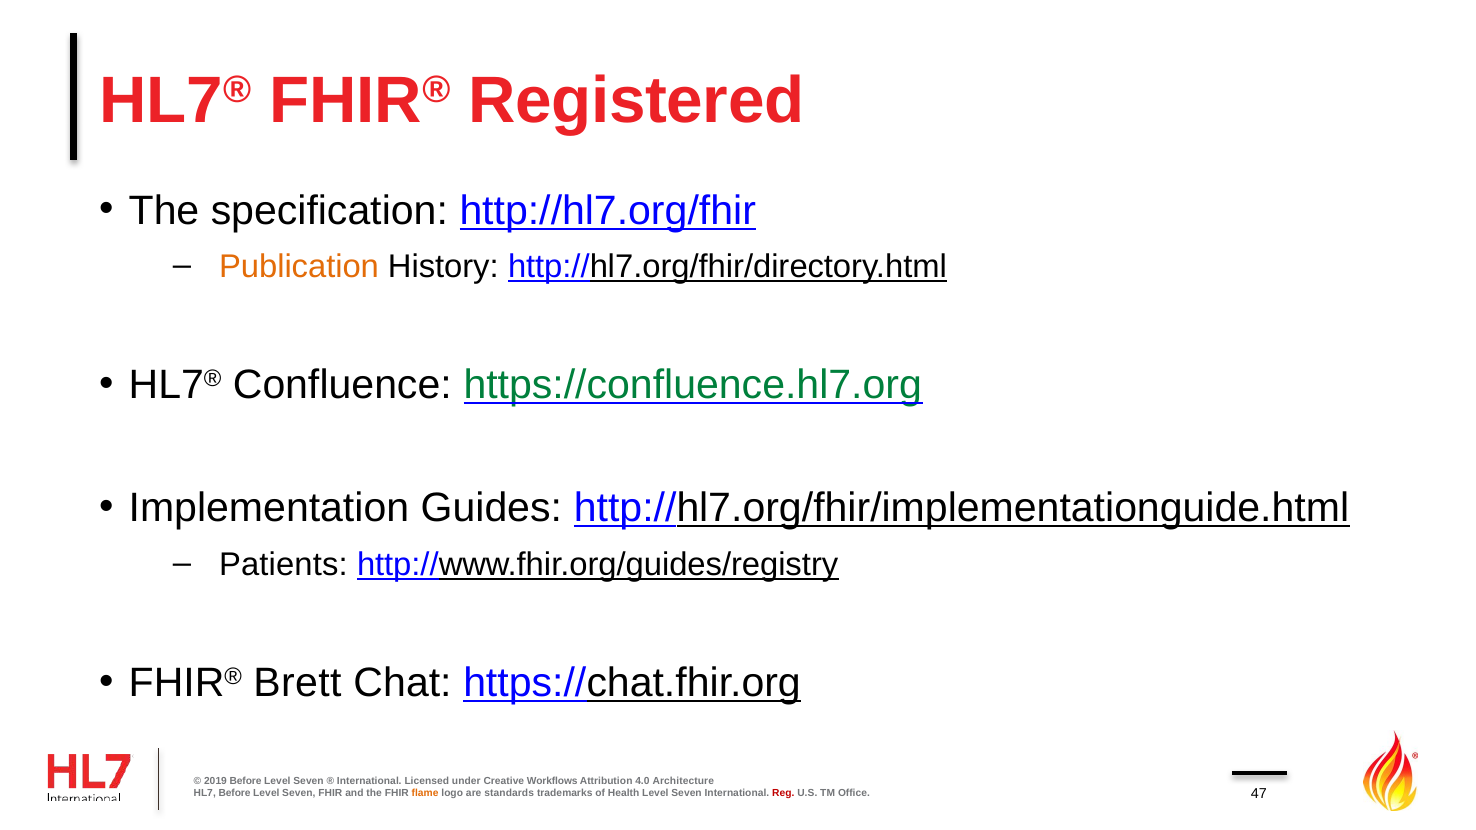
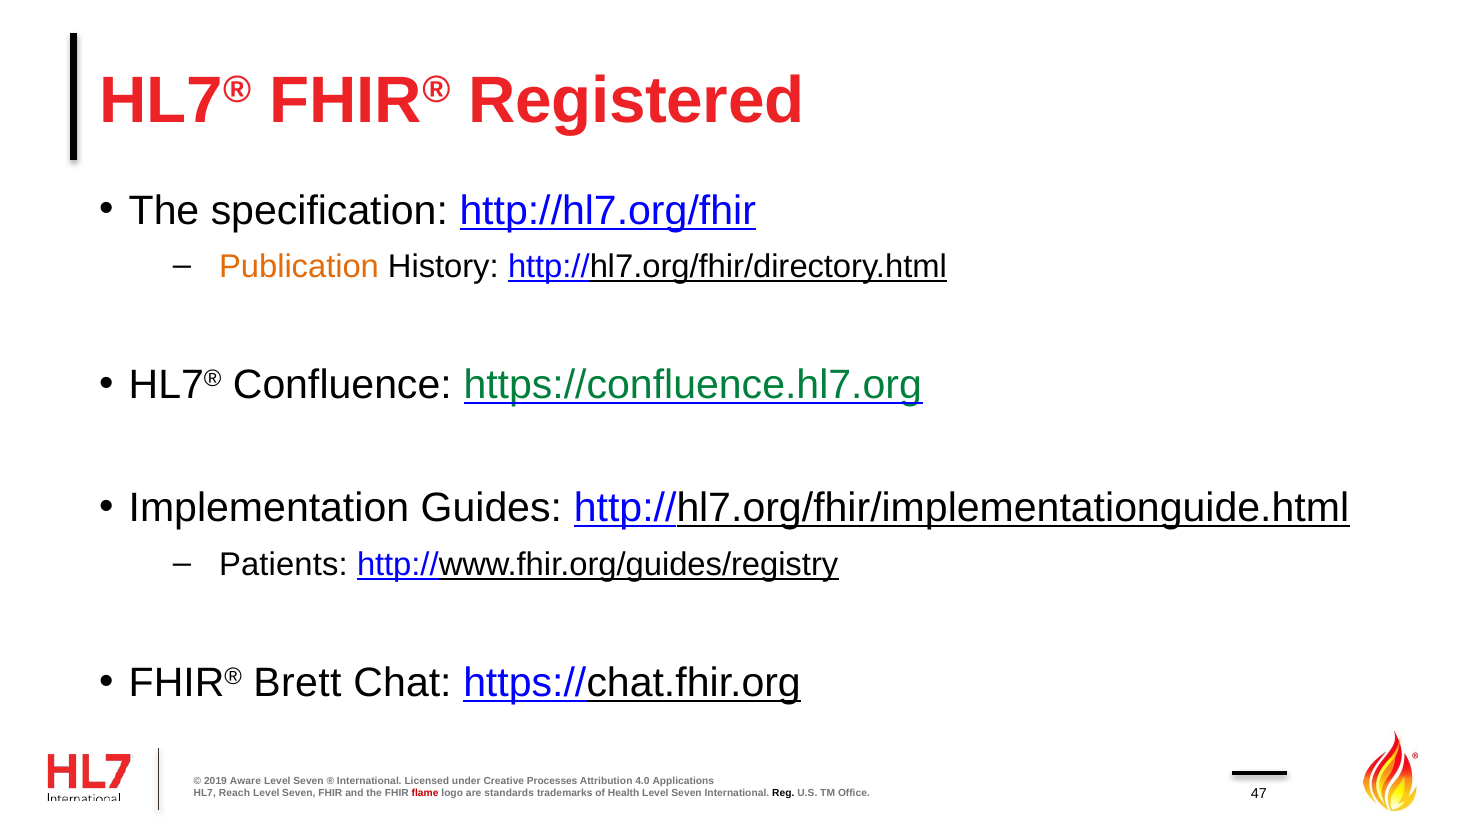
2019 Before: Before -> Aware (245, 782)
Workflows: Workflows -> Processes (552, 782)
Architecture: Architecture -> Applications (683, 782)
HL7 Before: Before -> Reach (234, 794)
flame colour: orange -> red (425, 794)
Reg colour: red -> black (783, 794)
